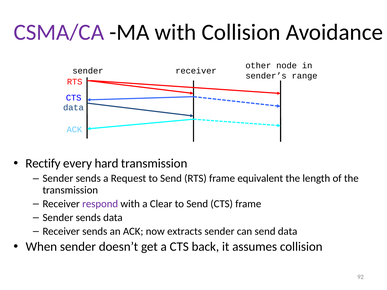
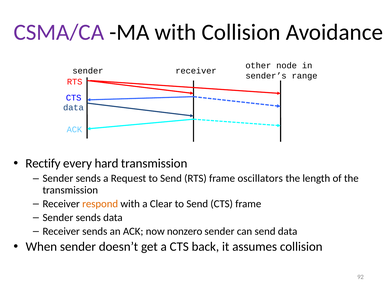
equivalent: equivalent -> oscillators (260, 179)
respond colour: purple -> orange (100, 204)
extracts: extracts -> nonzero (185, 231)
